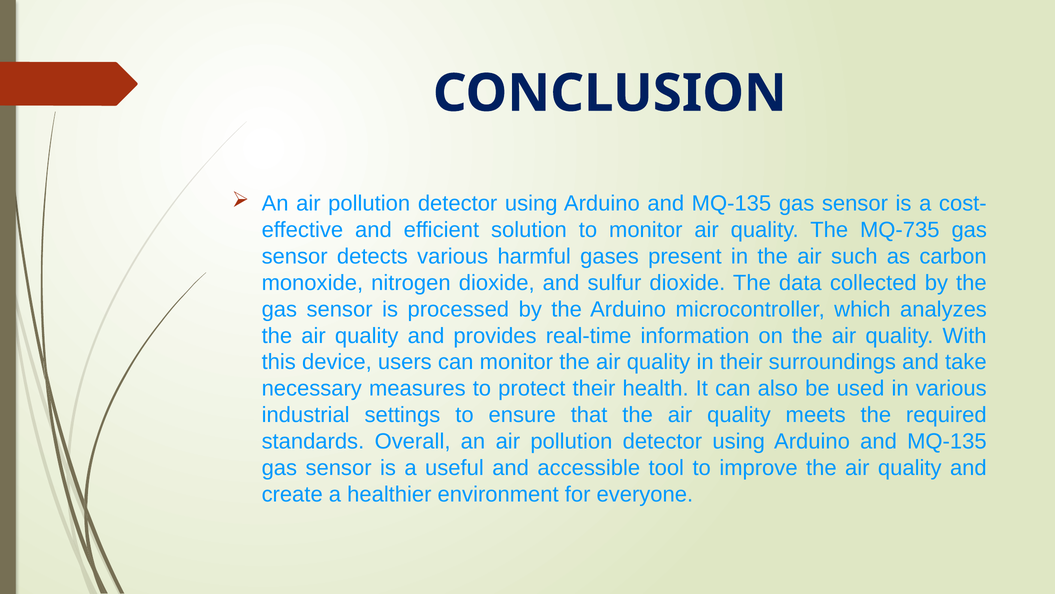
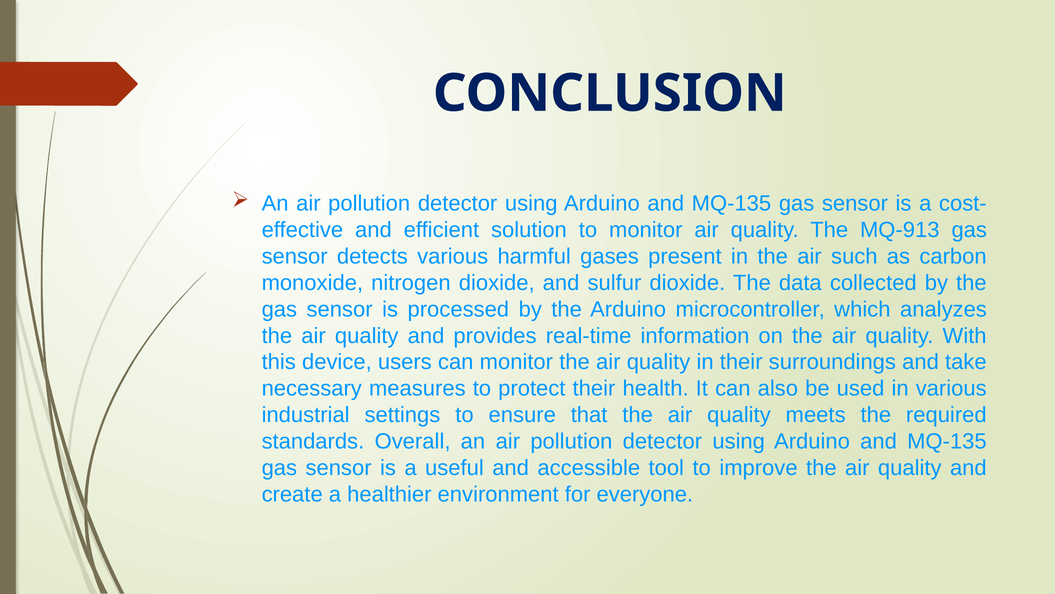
MQ-735: MQ-735 -> MQ-913 (900, 230)
